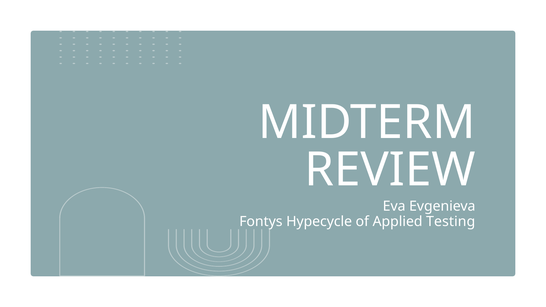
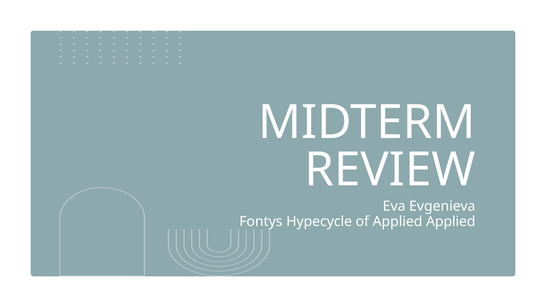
Applied Testing: Testing -> Applied (451, 222)
